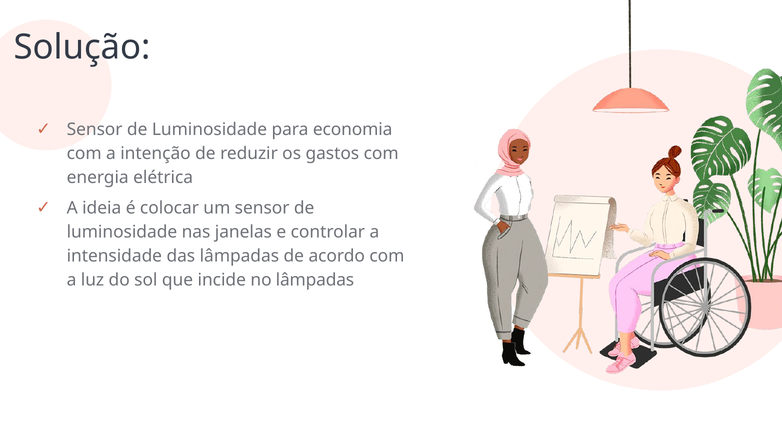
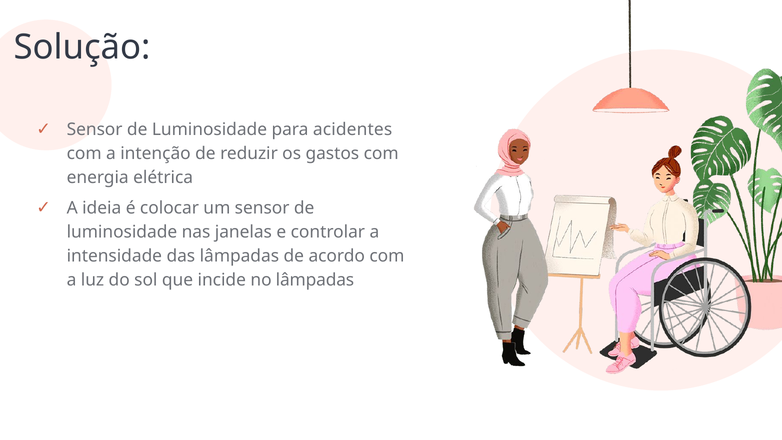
economia: economia -> acidentes (353, 129)
